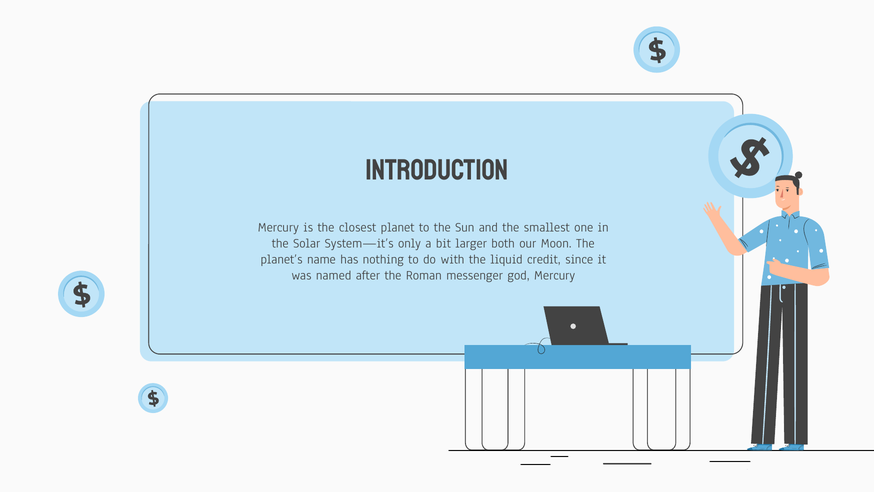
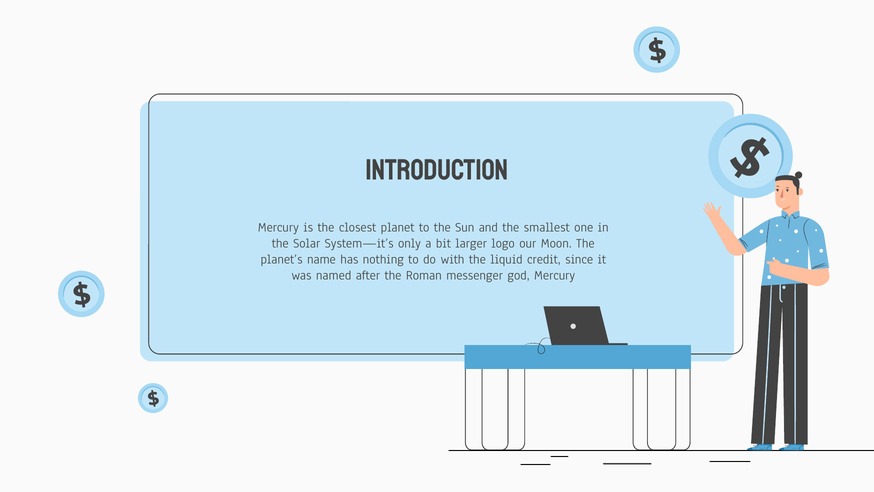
both: both -> logo (503, 243)
